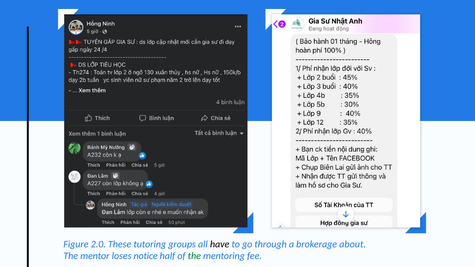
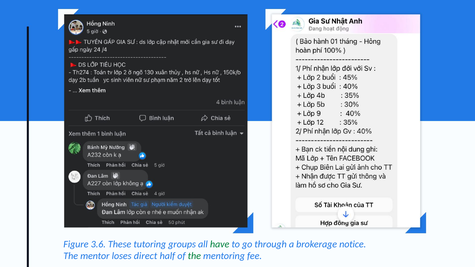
2.0: 2.0 -> 3.6 (98, 244)
have colour: black -> green (220, 244)
about: about -> notice (353, 244)
notice: notice -> direct (146, 256)
